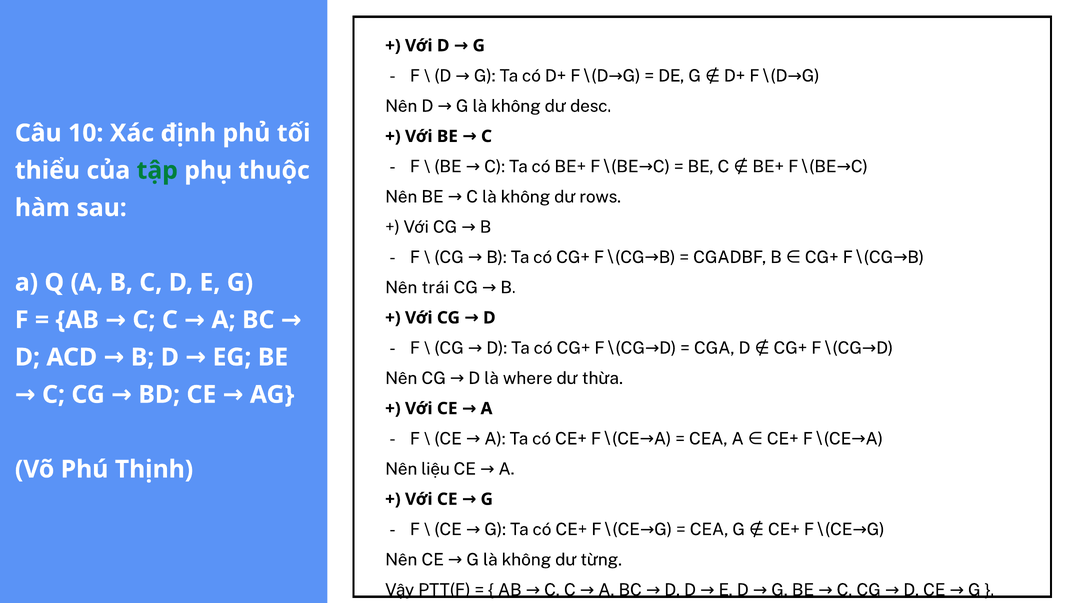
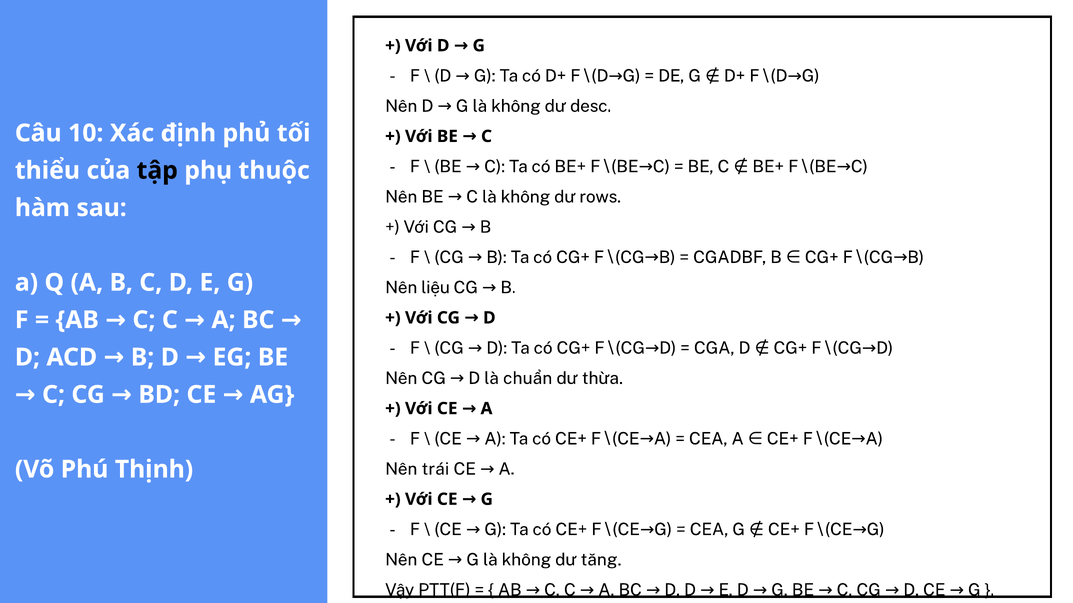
tập colour: green -> black (157, 171)
trái: trái -> liệu (436, 288)
where: where -> chuẩn (528, 379)
liệu: liệu -> trái (435, 469)
từng: từng -> tăng (601, 560)
